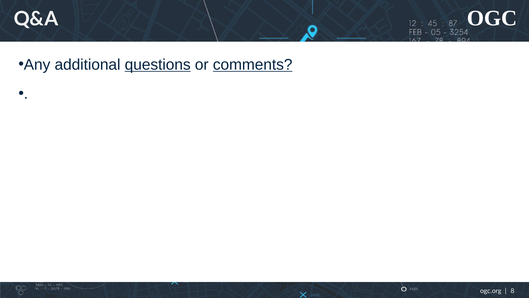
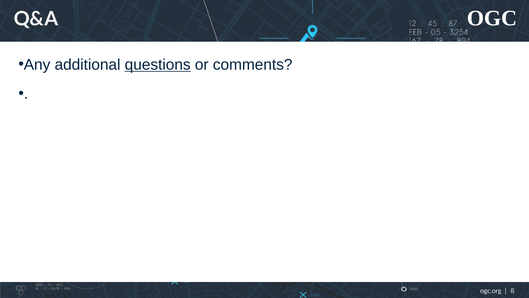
comments underline: present -> none (253, 65)
